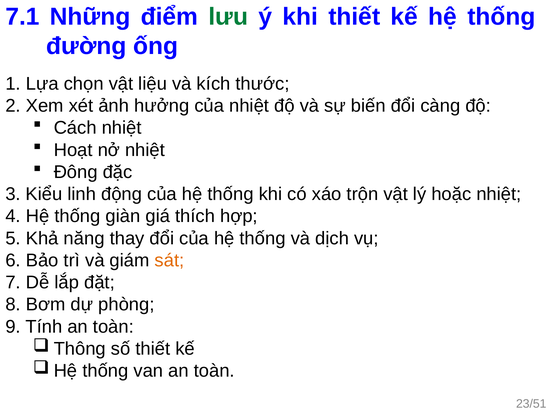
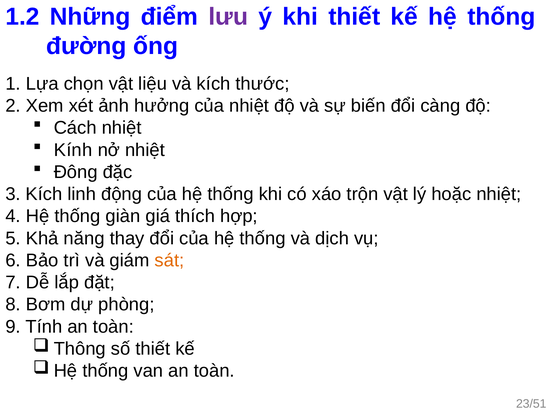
7.1: 7.1 -> 1.2 (22, 17)
lưu colour: green -> purple (228, 17)
Hoạt: Hoạt -> Kính (73, 150)
3 Kiểu: Kiểu -> Kích (44, 194)
